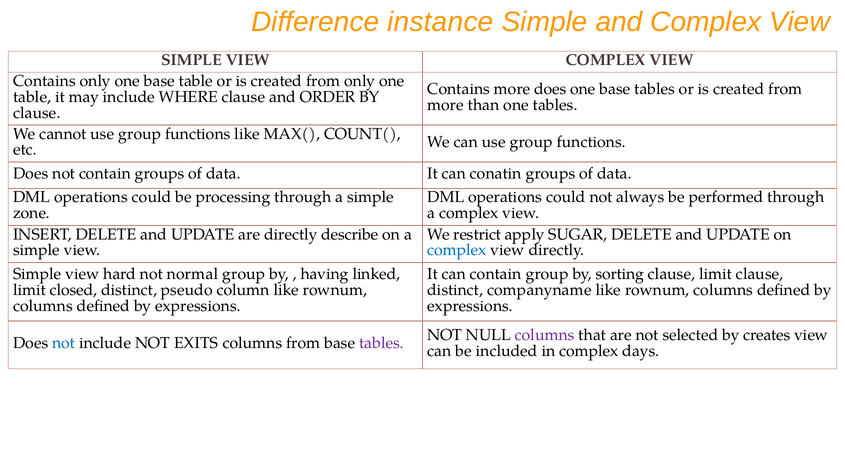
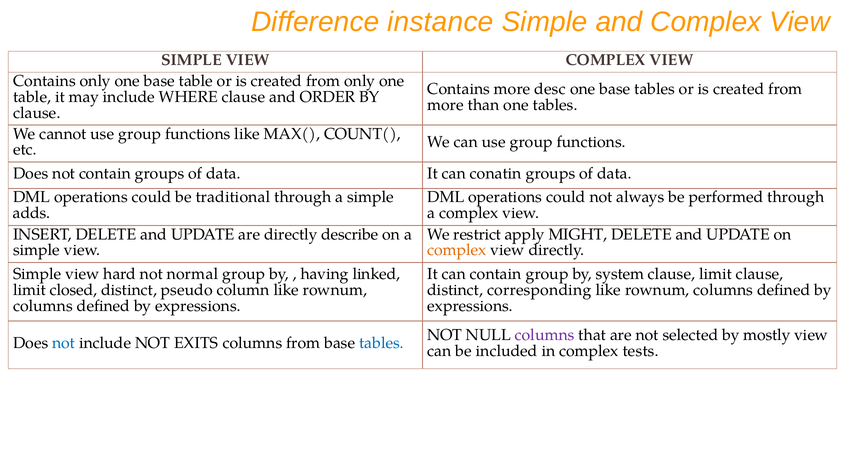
more does: does -> desc (550, 89)
processing: processing -> traditional (233, 197)
zone: zone -> adds (32, 213)
SUGAR: SUGAR -> MIGHT (578, 234)
complex colour: blue -> orange (457, 250)
sorting: sorting -> system (620, 274)
companyname: companyname -> corresponding (539, 290)
creates: creates -> mostly (767, 335)
tables colour: purple -> blue (382, 343)
days: days -> tests (641, 351)
